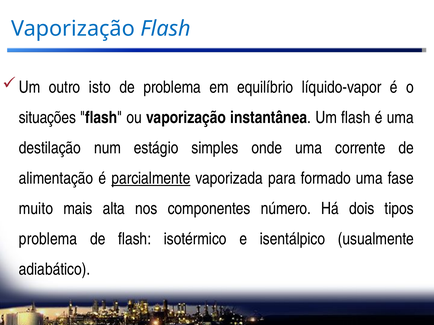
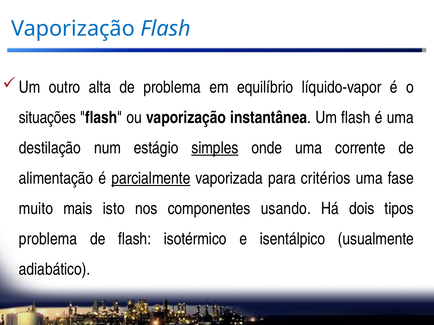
isto: isto -> alta (100, 87)
simples underline: none -> present (215, 148)
formado: formado -> critérios (326, 178)
alta: alta -> isto (114, 209)
número: número -> usando (286, 209)
